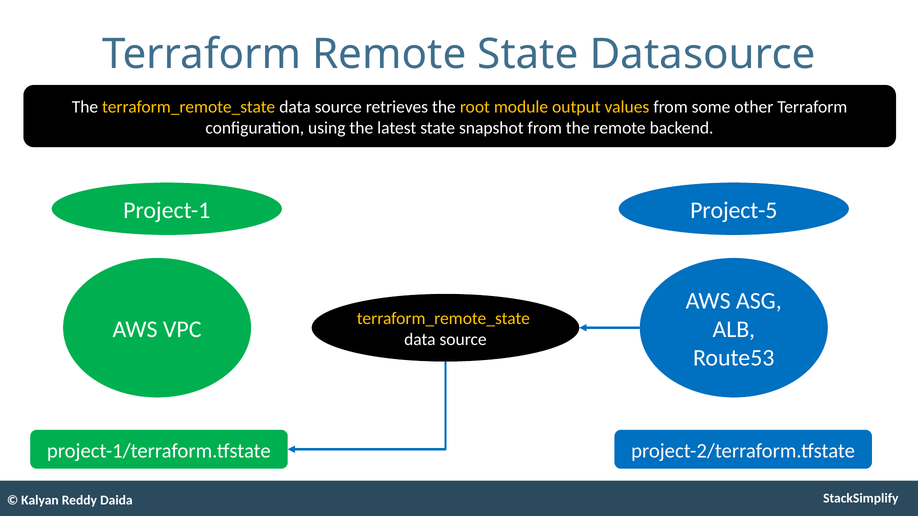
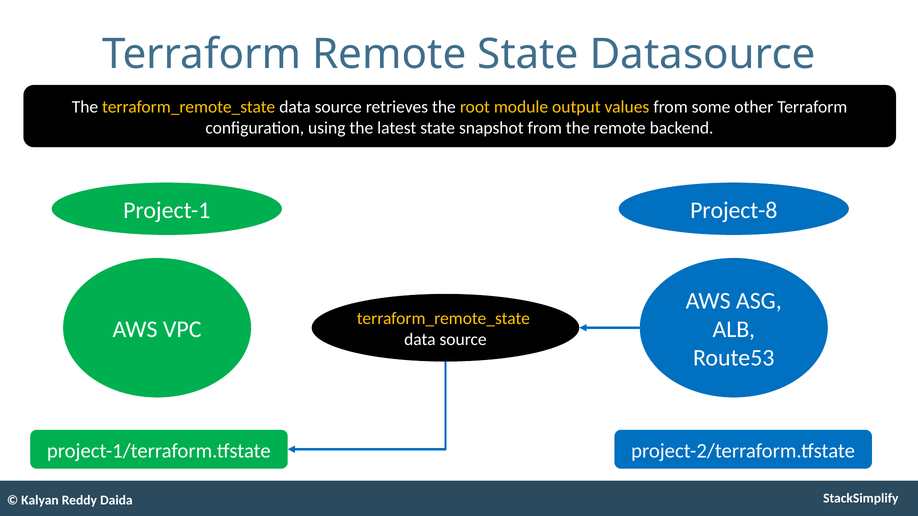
Project-5: Project-5 -> Project-8 (734, 211)
